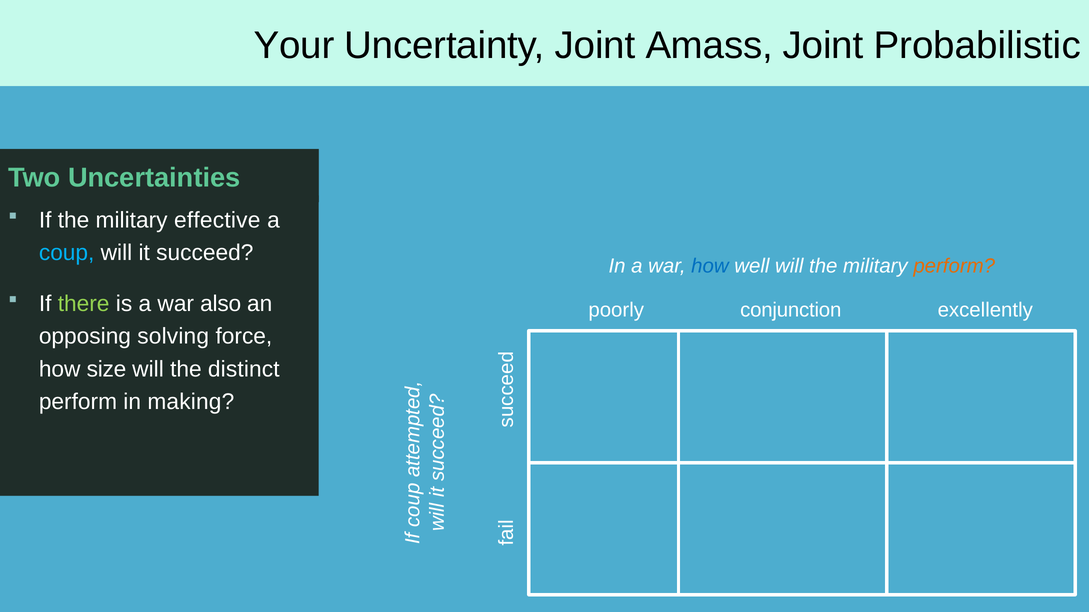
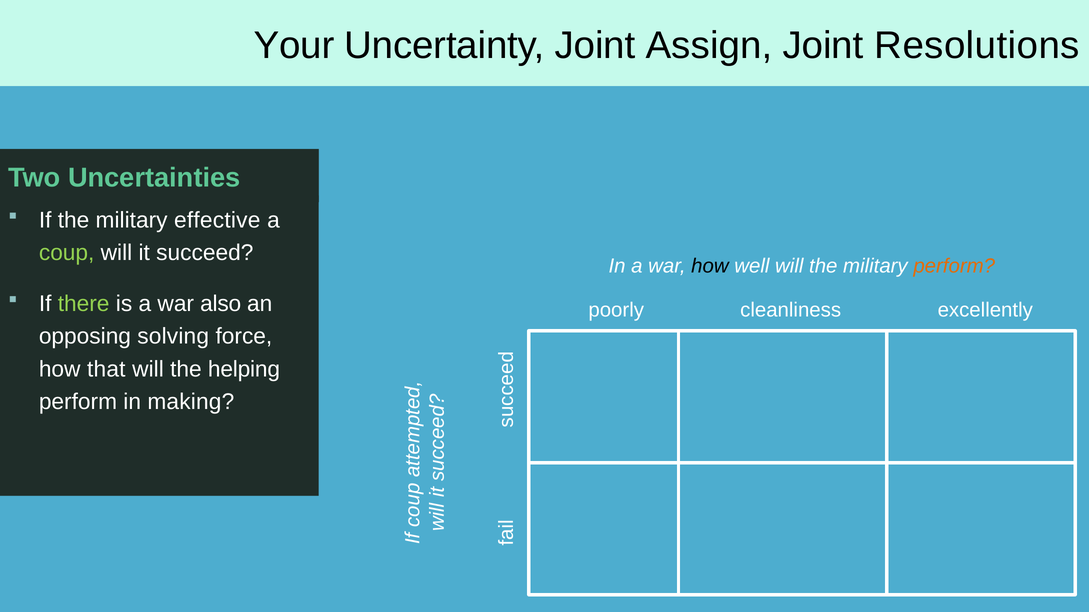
Amass: Amass -> Assign (709, 46)
Probabilistic: Probabilistic -> Resolutions (977, 46)
coup colour: light blue -> light green (67, 253)
how colour: blue -> black (710, 266)
conjunction: conjunction -> cleanliness (791, 310)
size: size -> that (106, 369)
distinct: distinct -> helping (244, 369)
